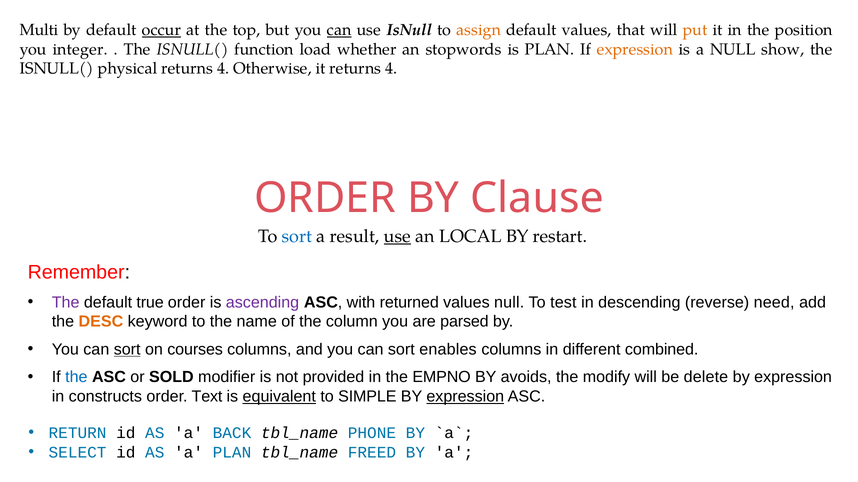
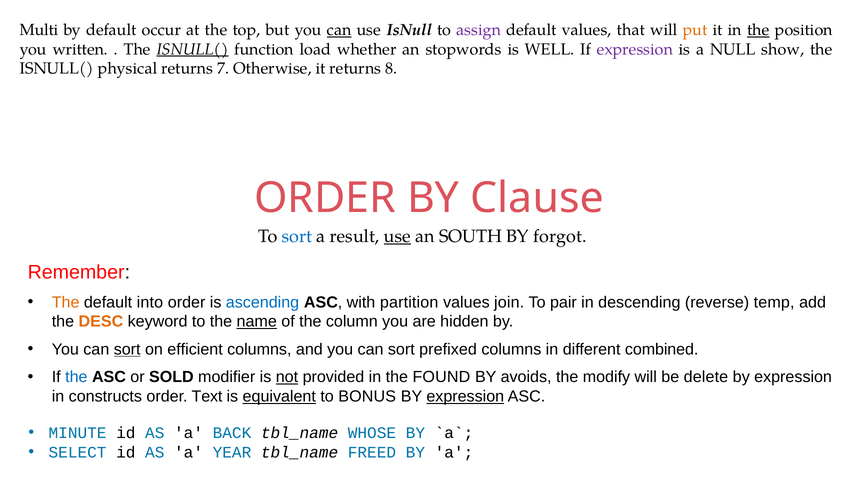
occur underline: present -> none (161, 30)
assign colour: orange -> purple (479, 30)
the underline: none -> present (758, 30)
integer: integer -> written (80, 49)
ISNULL( underline: none -> present (193, 49)
is PLAN: PLAN -> WELL (550, 49)
expression colour: orange -> purple (635, 49)
4: 4 -> 7 (223, 69)
it returns 4: 4 -> 8 (391, 69)
LOCAL: LOCAL -> SOUTH (471, 236)
restart: restart -> forgot (560, 236)
The colour: purple -> orange (66, 303)
true: true -> into (150, 303)
ascending colour: purple -> blue (263, 303)
returned: returned -> partition (409, 303)
values null: null -> join (509, 303)
test: test -> pair (563, 303)
need: need -> temp (774, 303)
name underline: none -> present (257, 322)
parsed: parsed -> hidden (464, 322)
courses: courses -> efficient (195, 350)
enables: enables -> prefixed (448, 350)
not underline: none -> present (287, 378)
EMPNO: EMPNO -> FOUND (441, 378)
SIMPLE: SIMPLE -> BONUS (367, 397)
RETURN: RETURN -> MINUTE (78, 434)
PHONE: PHONE -> WHOSE (372, 434)
a PLAN: PLAN -> YEAR (232, 453)
